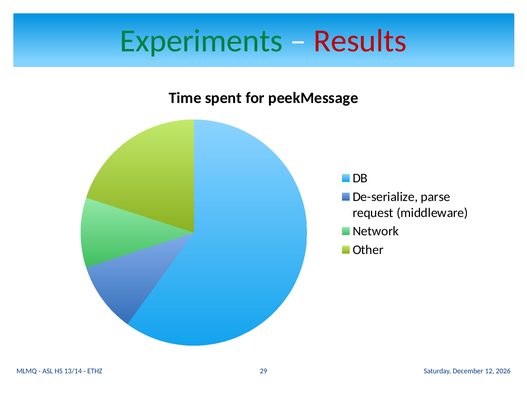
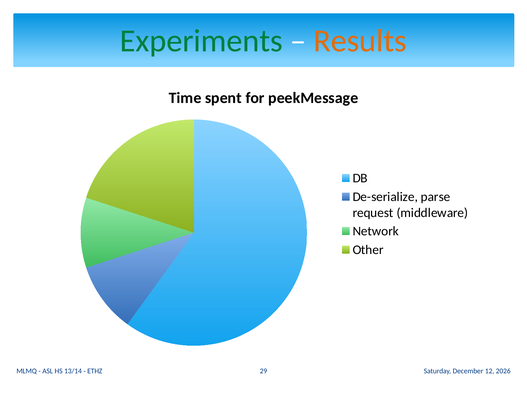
Results colour: red -> orange (360, 41)
